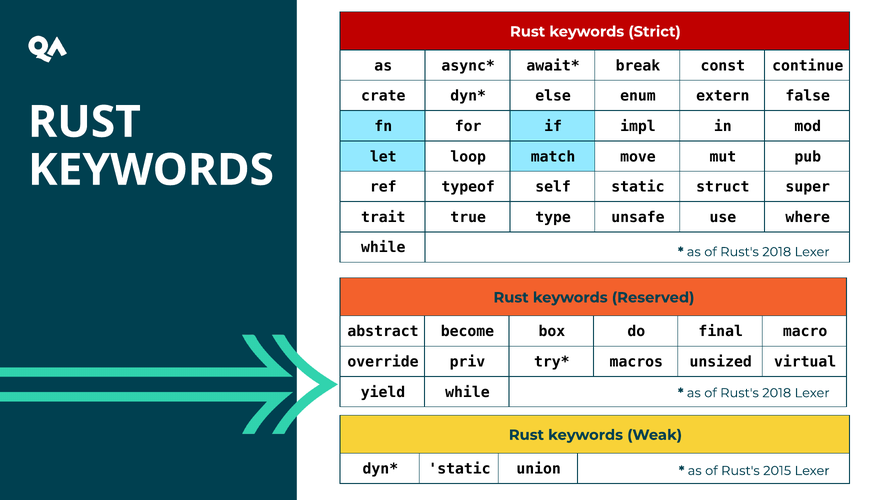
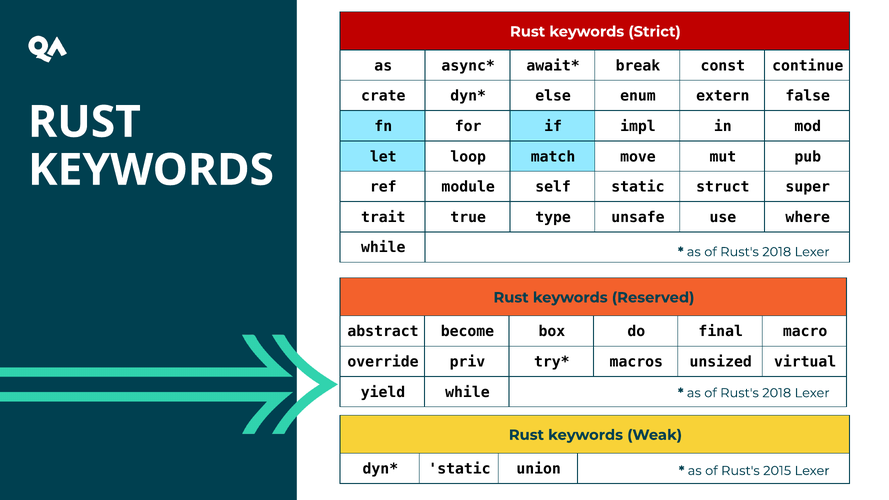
typeof: typeof -> module (468, 187)
